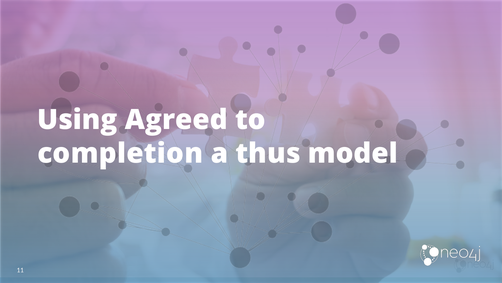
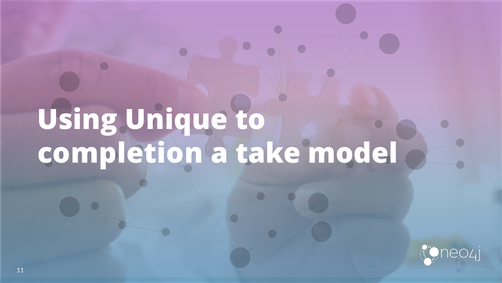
Agreed: Agreed -> Unique (176, 120)
thus: thus -> take (268, 153)
